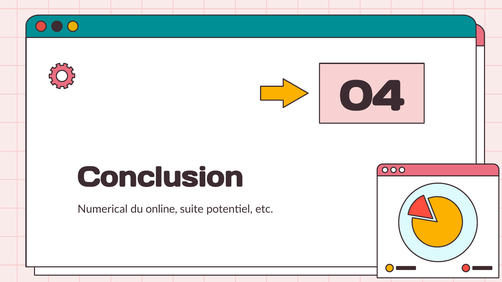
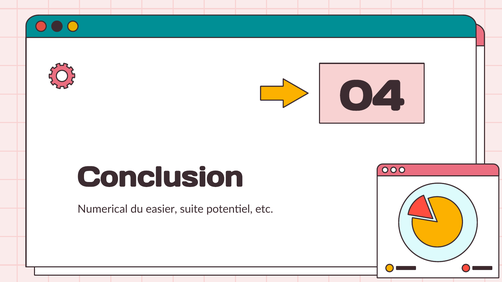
online: online -> easier (161, 210)
